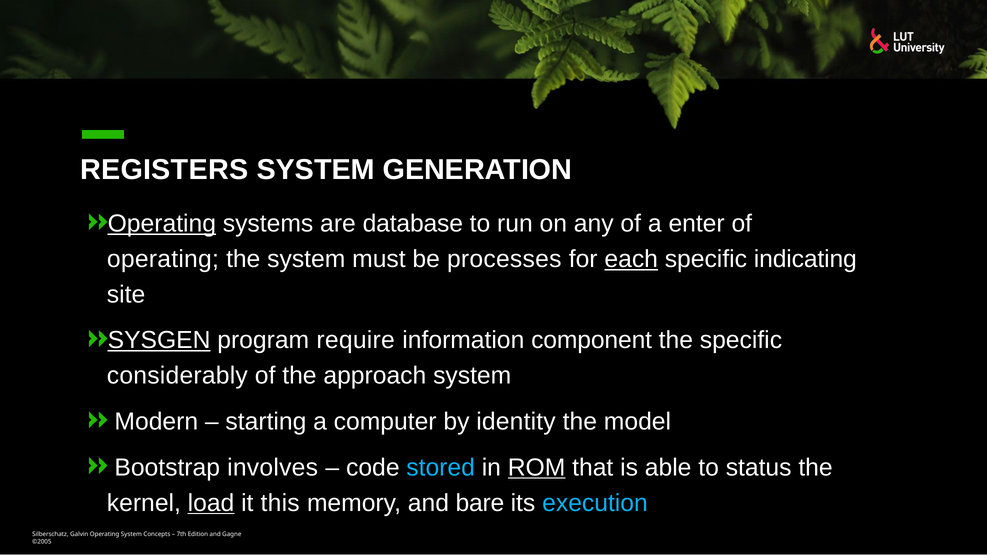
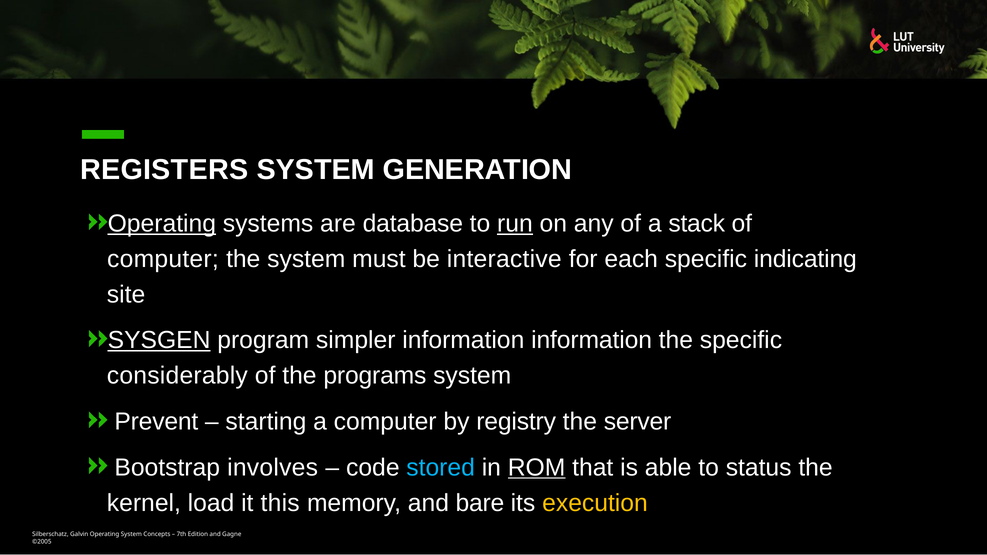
run underline: none -> present (515, 224)
enter: enter -> stack (697, 224)
operating: operating -> computer (163, 259)
processes: processes -> interactive (504, 259)
each underline: present -> none (631, 259)
require: require -> simpler (356, 340)
information component: component -> information (592, 340)
approach: approach -> programs (375, 376)
Modern: Modern -> Prevent (156, 422)
identity: identity -> registry (516, 422)
model: model -> server (638, 422)
load underline: present -> none (211, 503)
execution colour: light blue -> yellow (595, 503)
